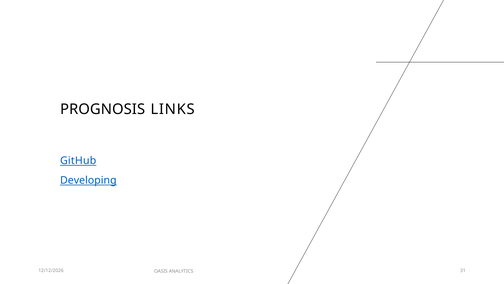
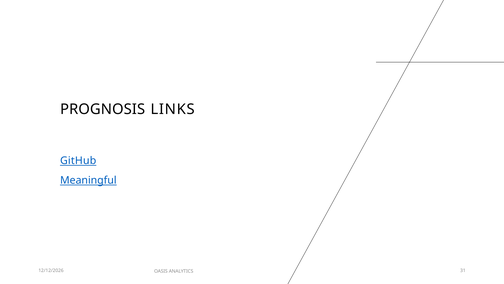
Developing: Developing -> Meaningful (88, 180)
